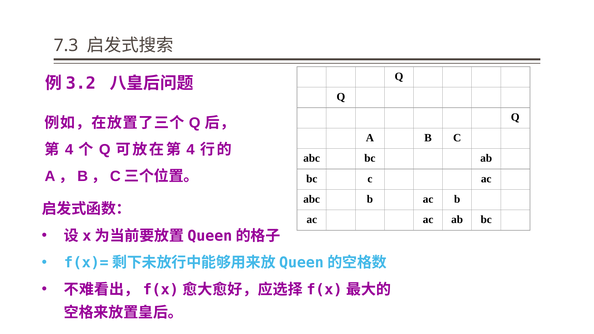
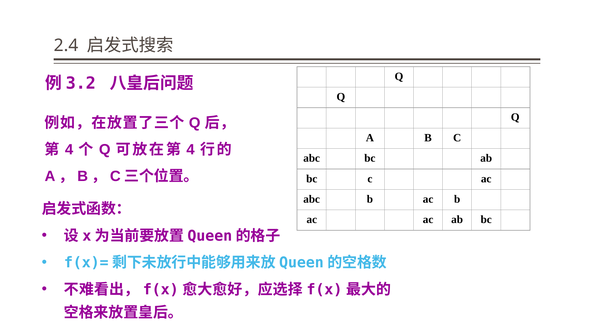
7.3: 7.3 -> 2.4 (66, 45)
